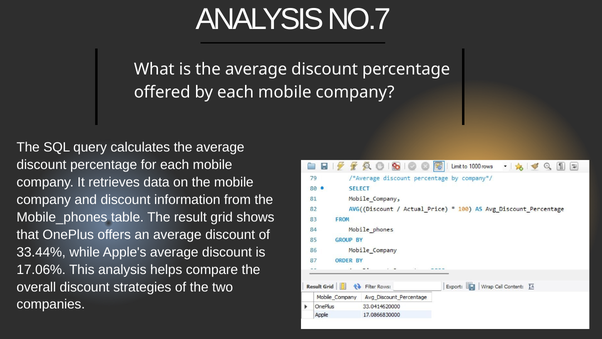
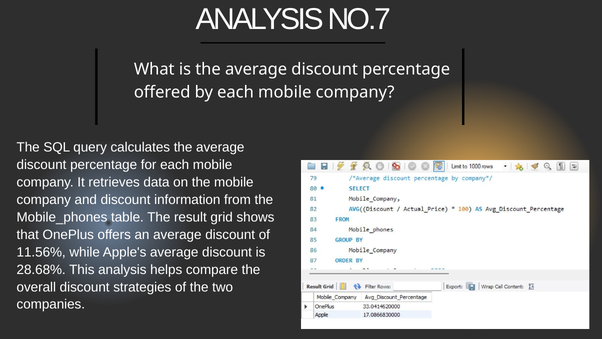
33.44%: 33.44% -> 11.56% (41, 252)
17.06%: 17.06% -> 28.68% (41, 269)
